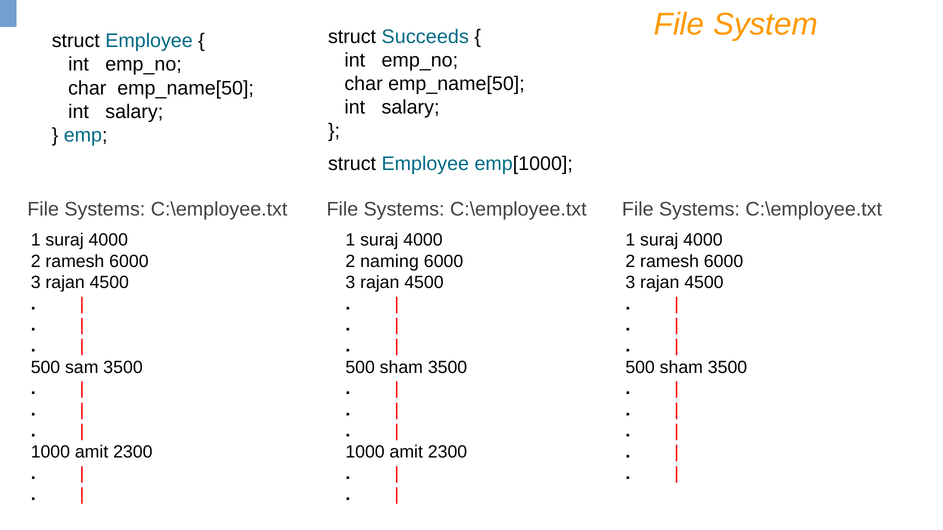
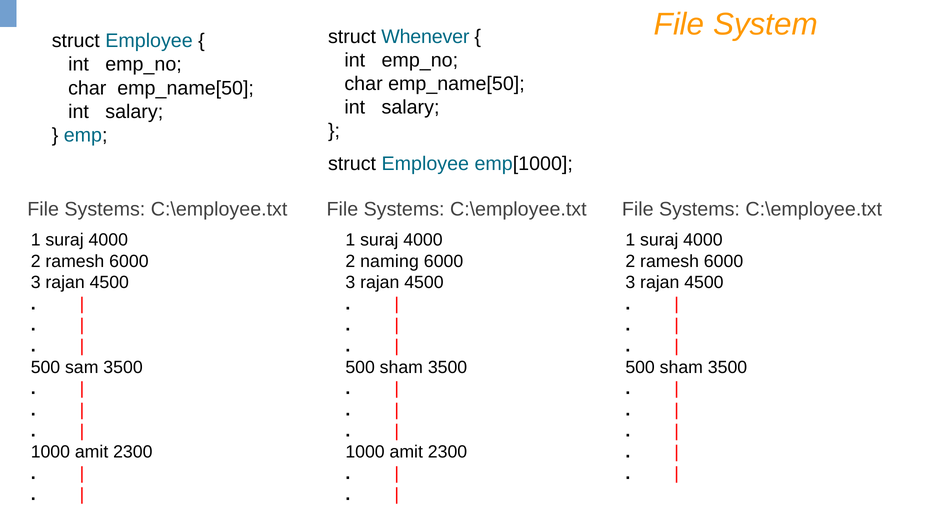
Succeeds: Succeeds -> Whenever (425, 37)
